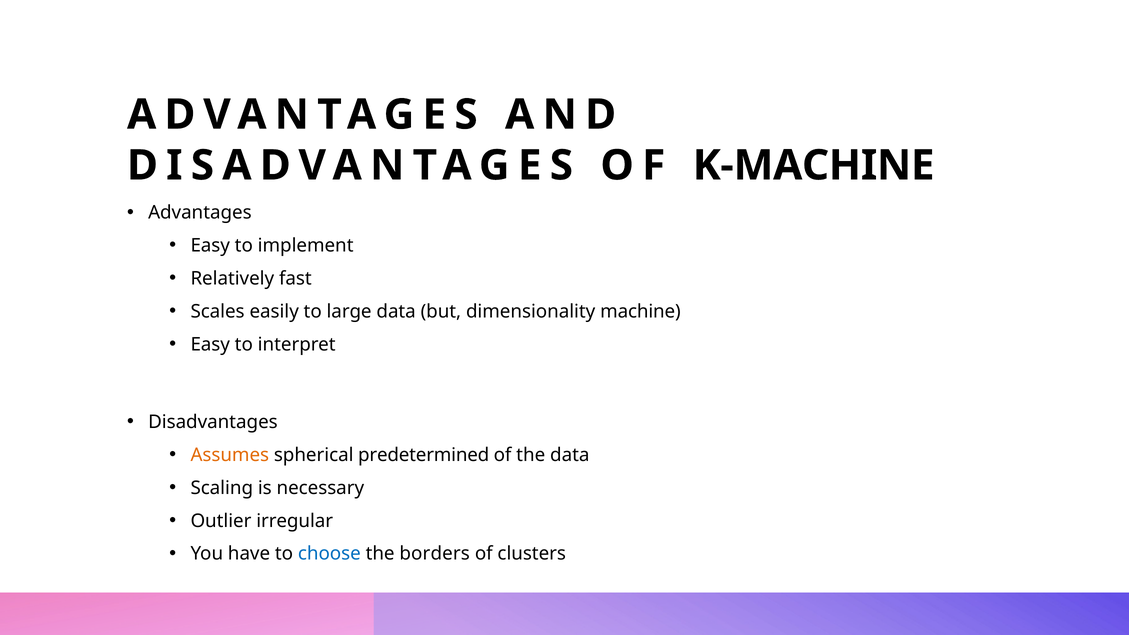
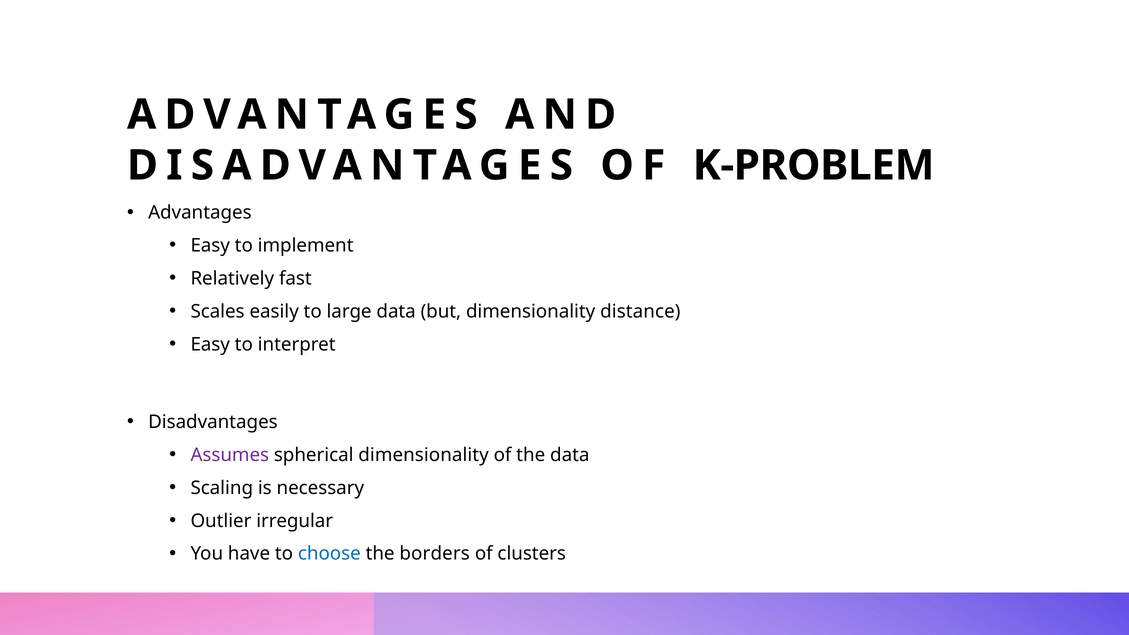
K-MACHINE: K-MACHINE -> K-PROBLEM (814, 166)
machine: machine -> distance (640, 311)
Assumes colour: orange -> purple (230, 455)
spherical predetermined: predetermined -> dimensionality (424, 455)
